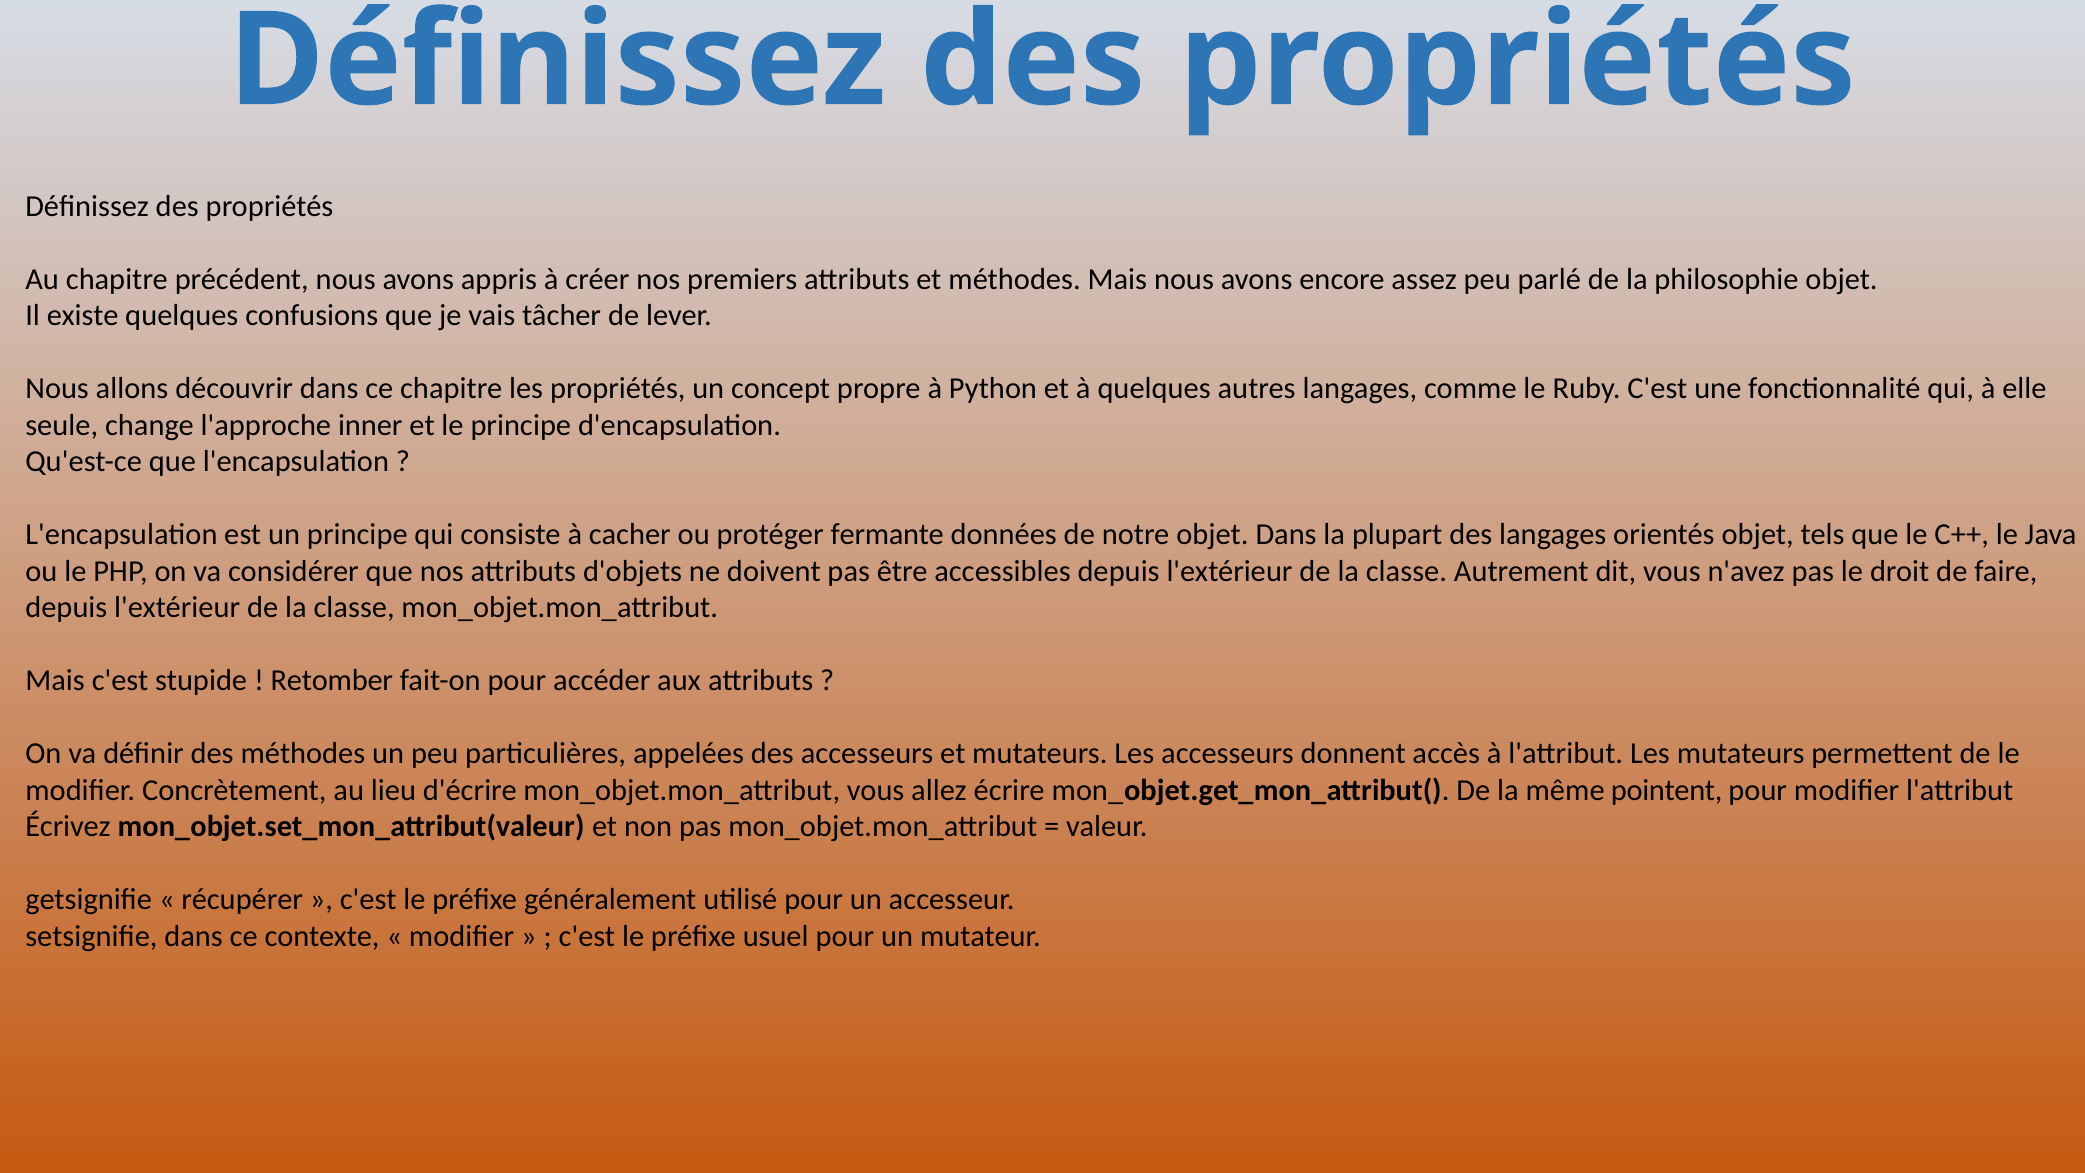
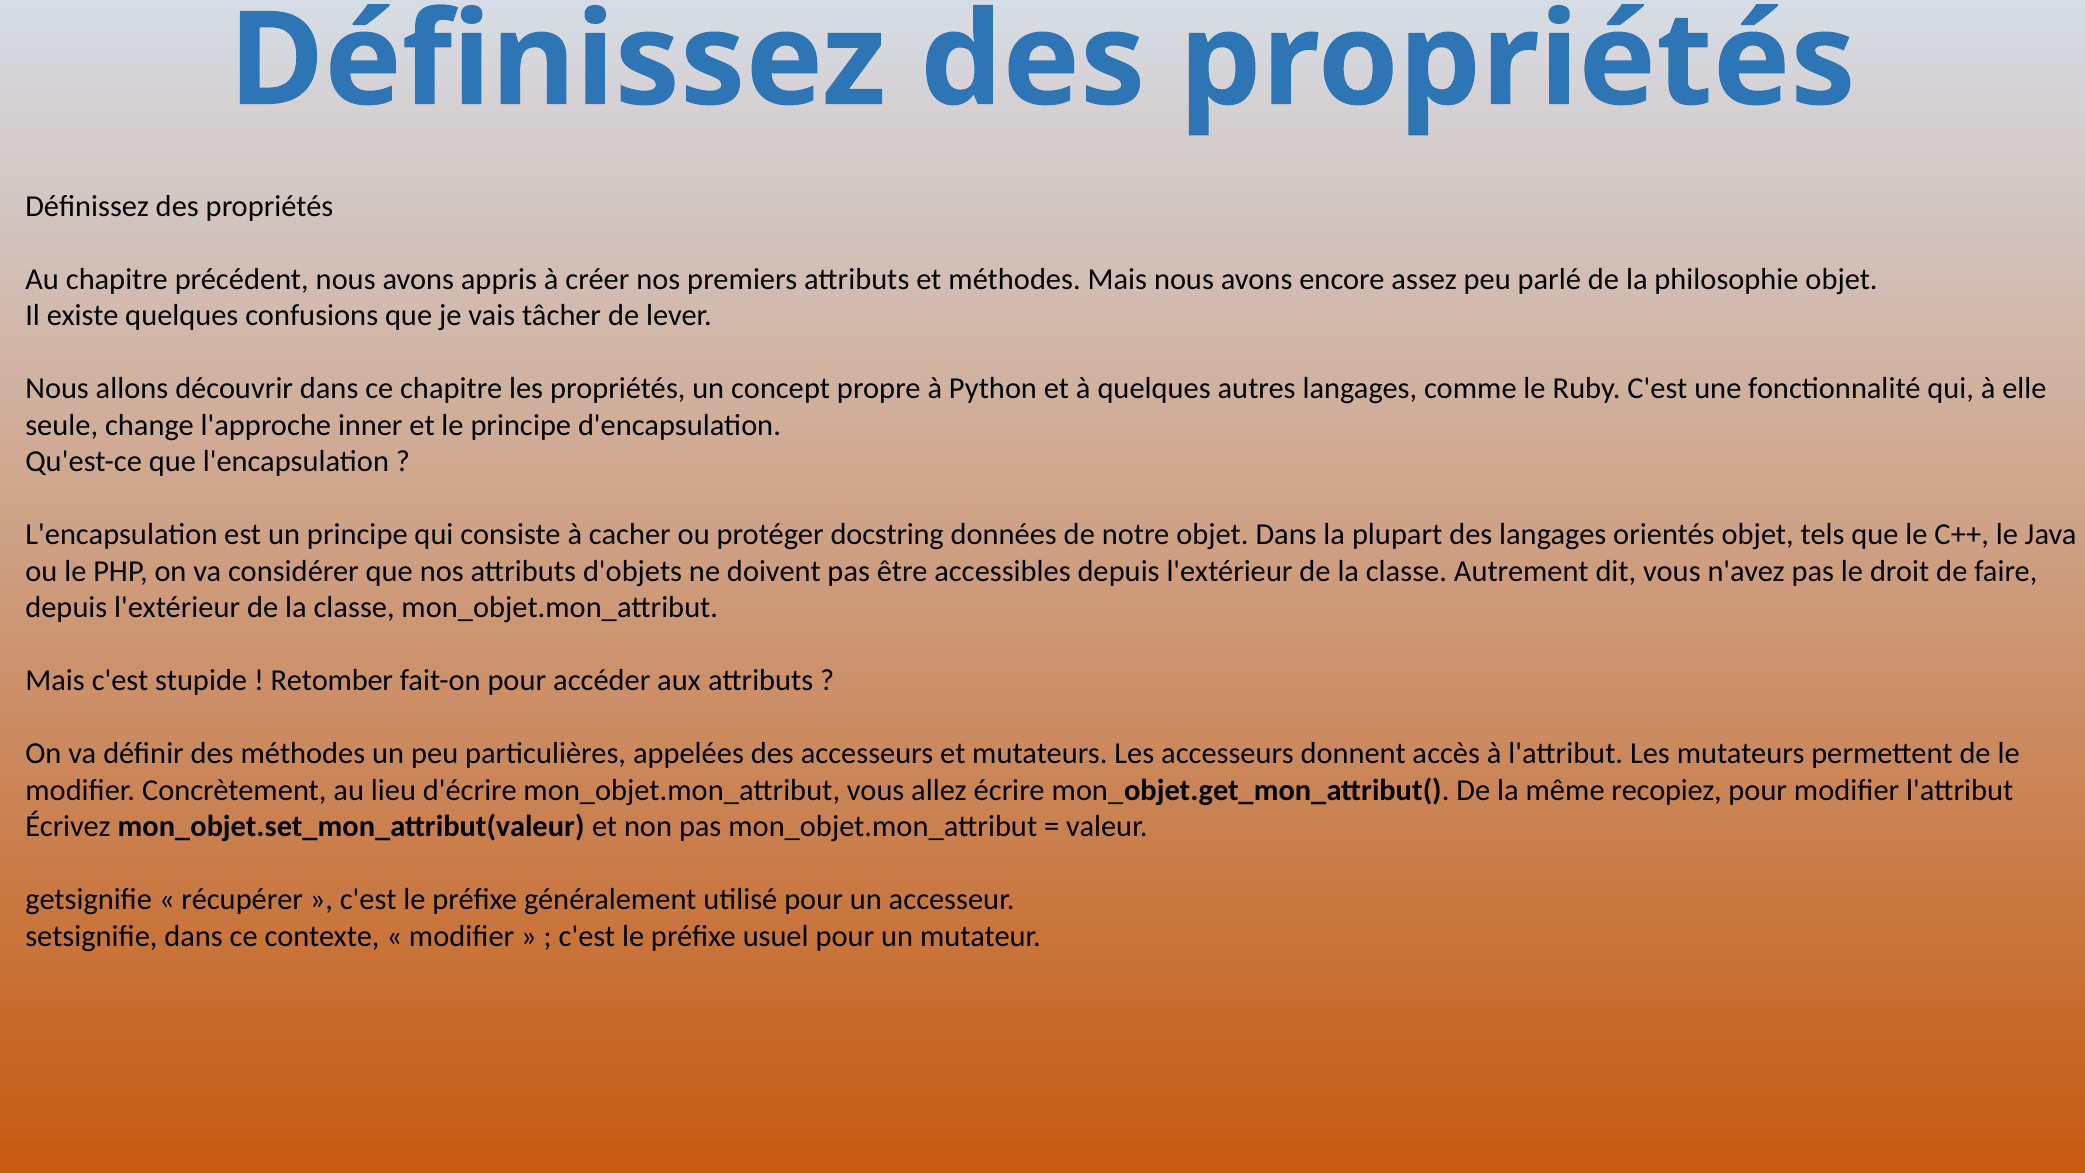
fermante: fermante -> docstring (887, 535)
pointent: pointent -> recopiez (1667, 790)
